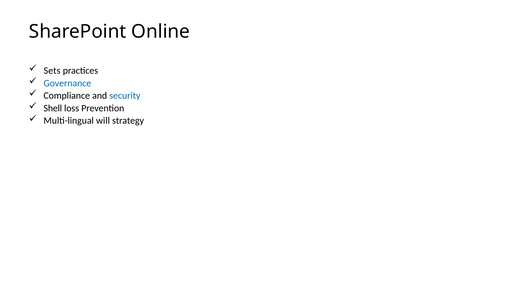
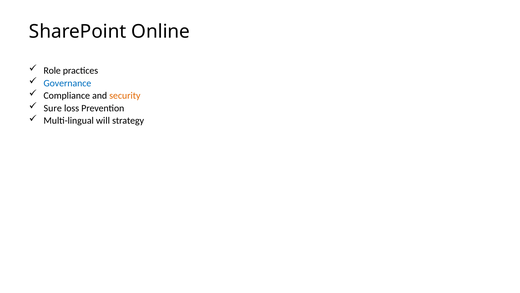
Sets: Sets -> Role (52, 70)
security colour: blue -> orange (125, 95)
Shell: Shell -> Sure (53, 108)
